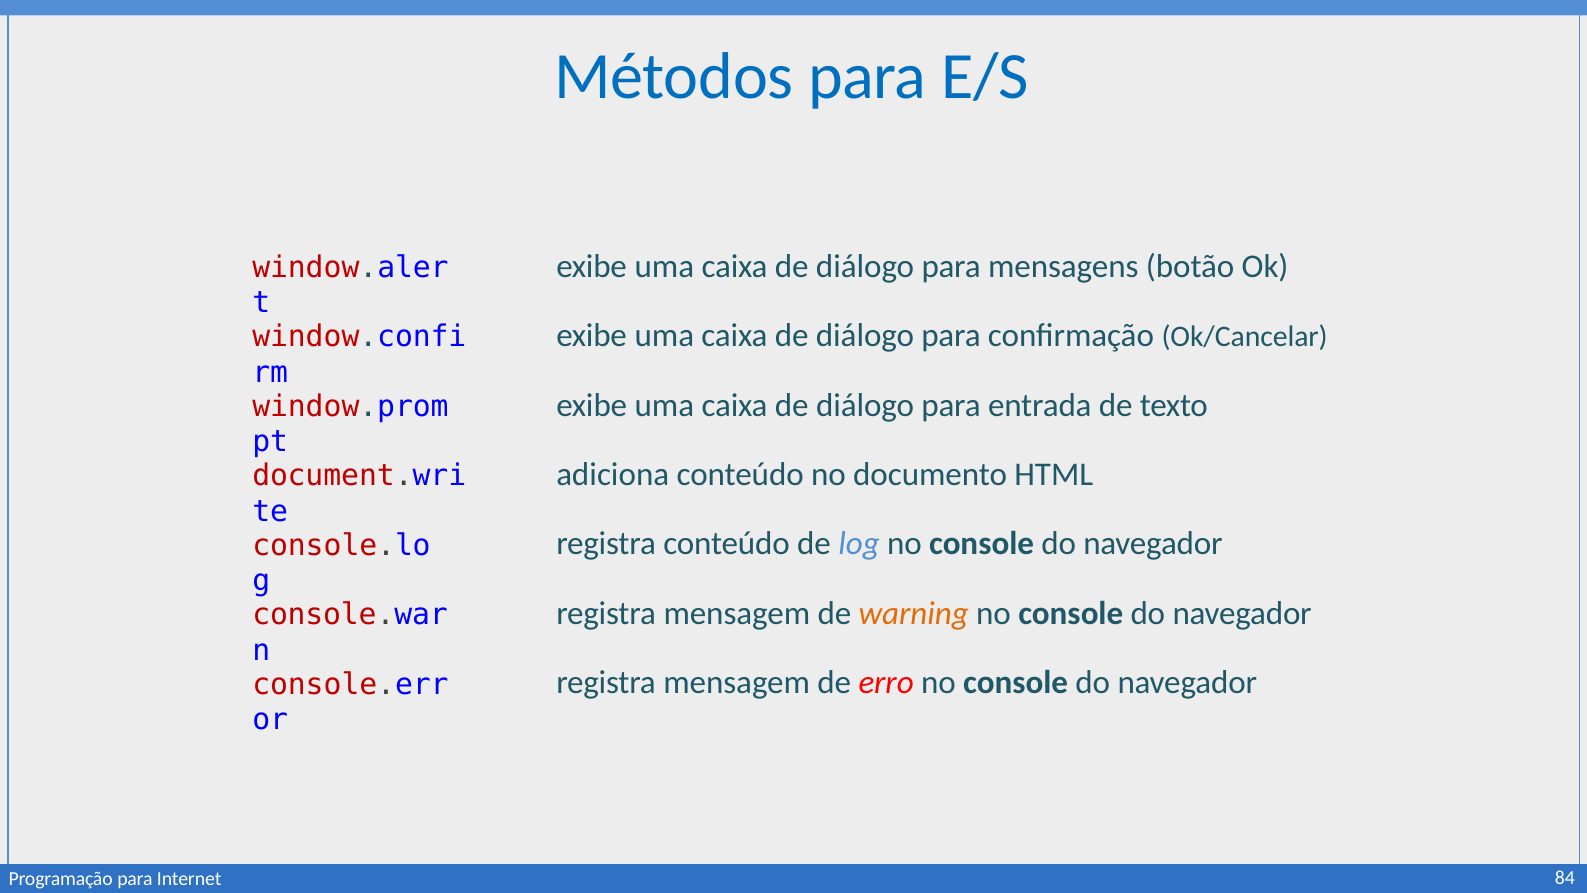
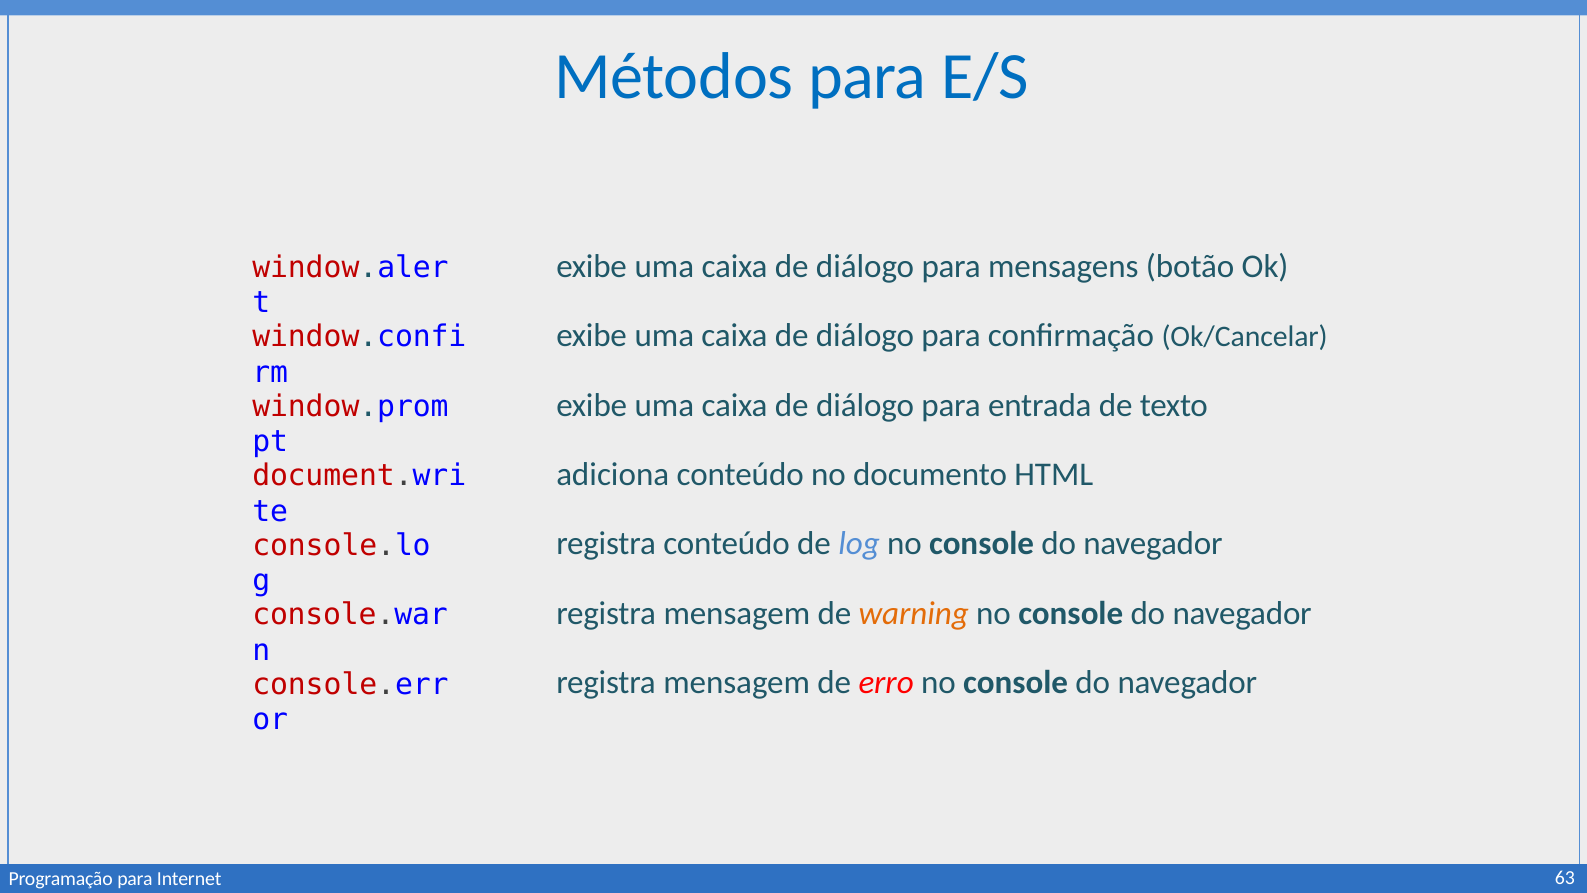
84: 84 -> 63 (1565, 878)
